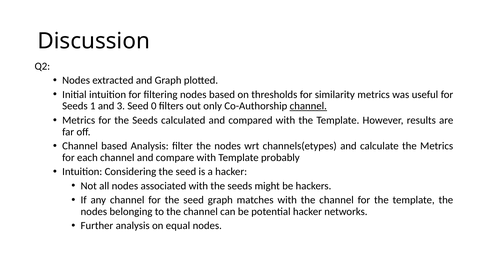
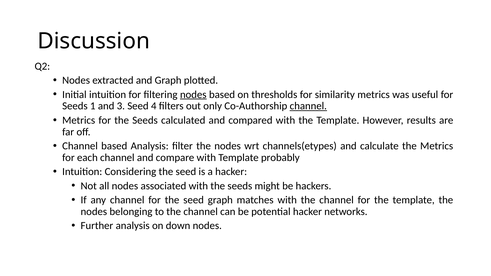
nodes underline: none -> present (193, 95)
0: 0 -> 4 (154, 106)
equal: equal -> down (178, 226)
